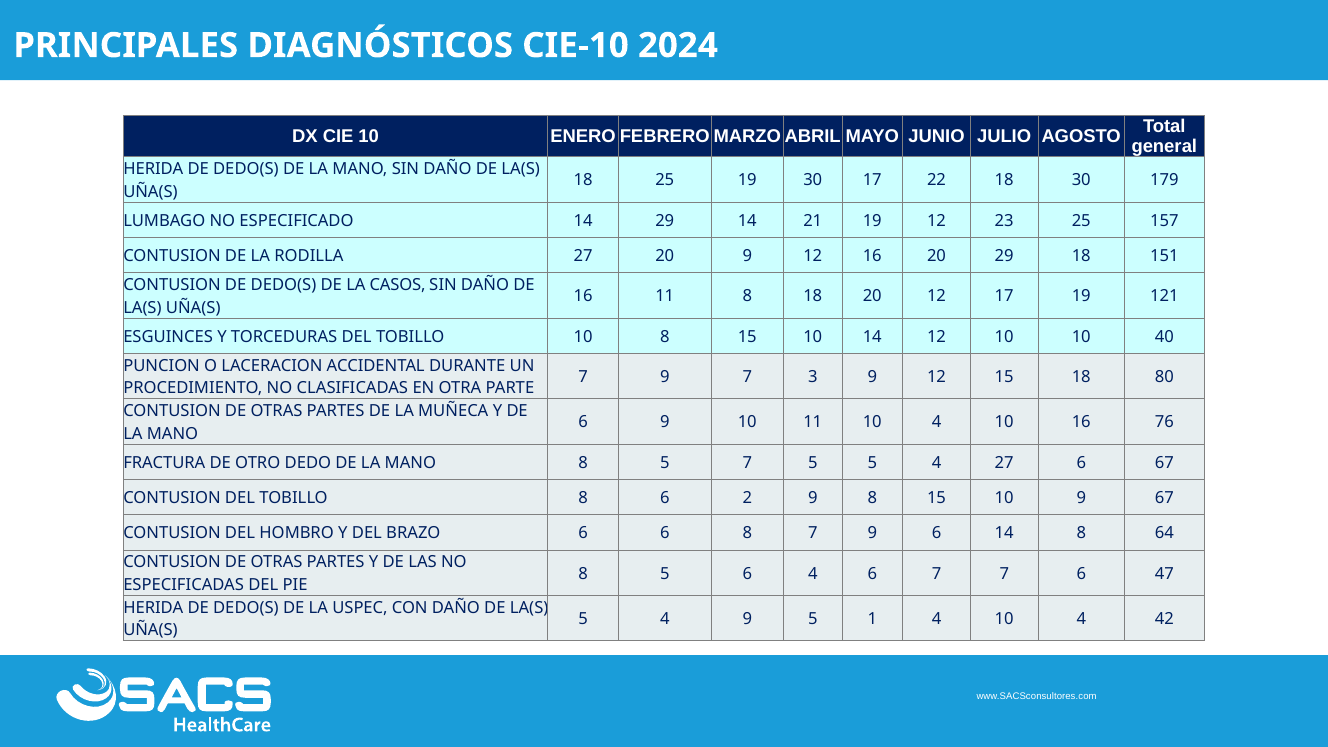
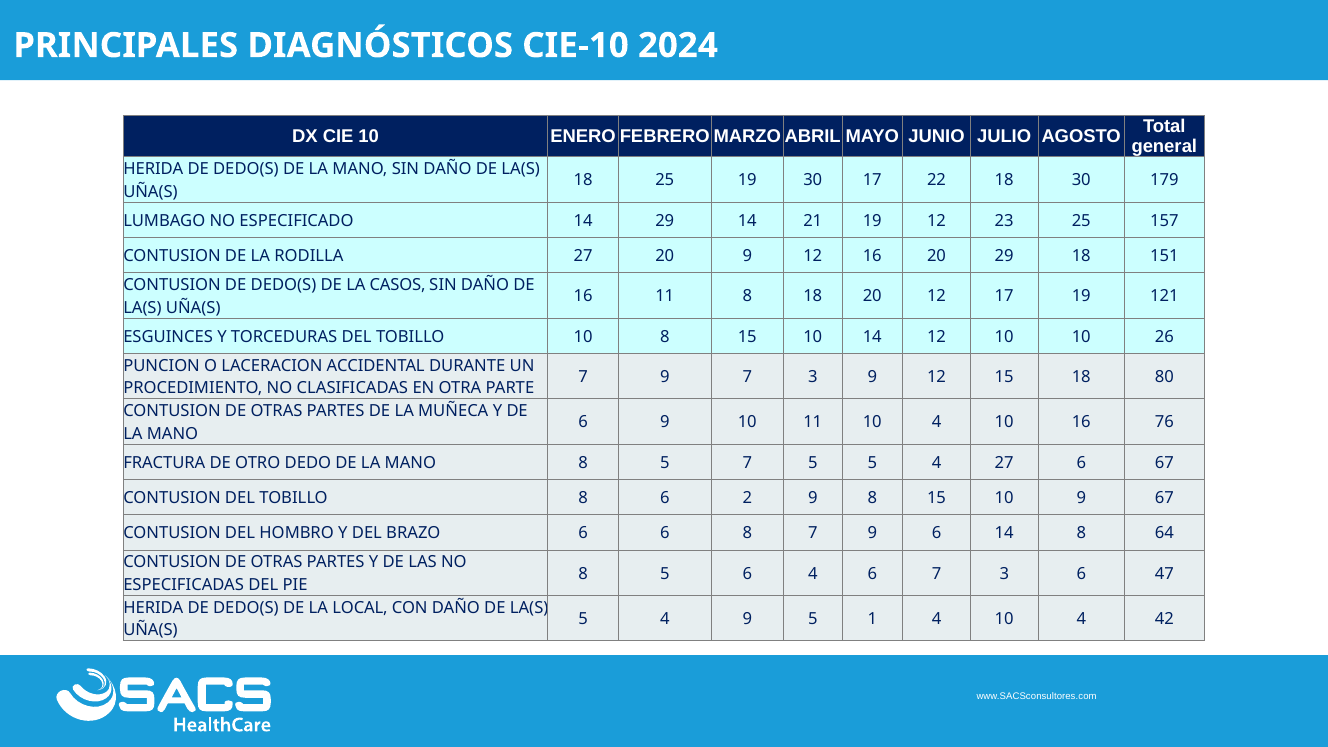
40: 40 -> 26 (1164, 337)
6 7 7: 7 -> 3 (1004, 574)
USPEC: USPEC -> LOCAL (360, 608)
